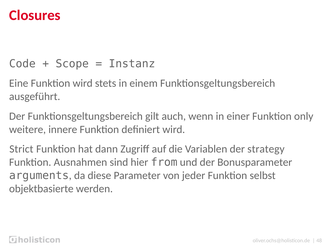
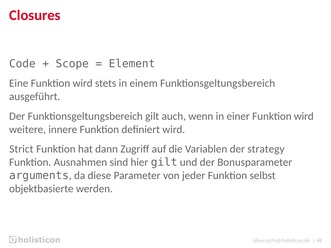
Instanz: Instanz -> Element (132, 64)
einer Funktion only: only -> wird (304, 116)
hier from: from -> gilt (164, 162)
